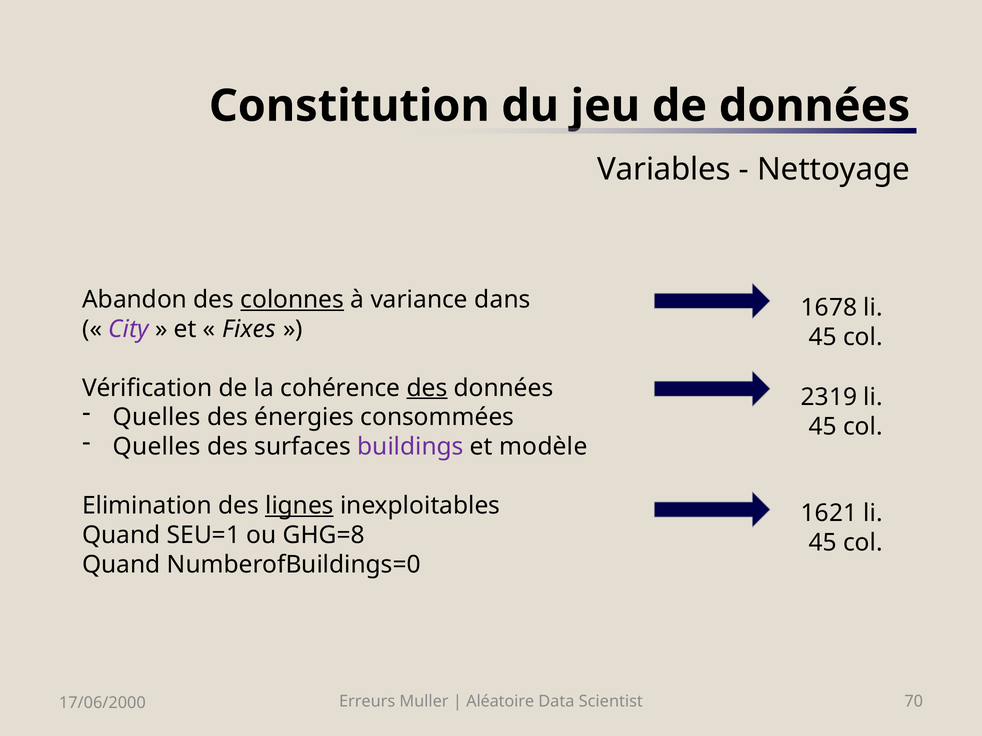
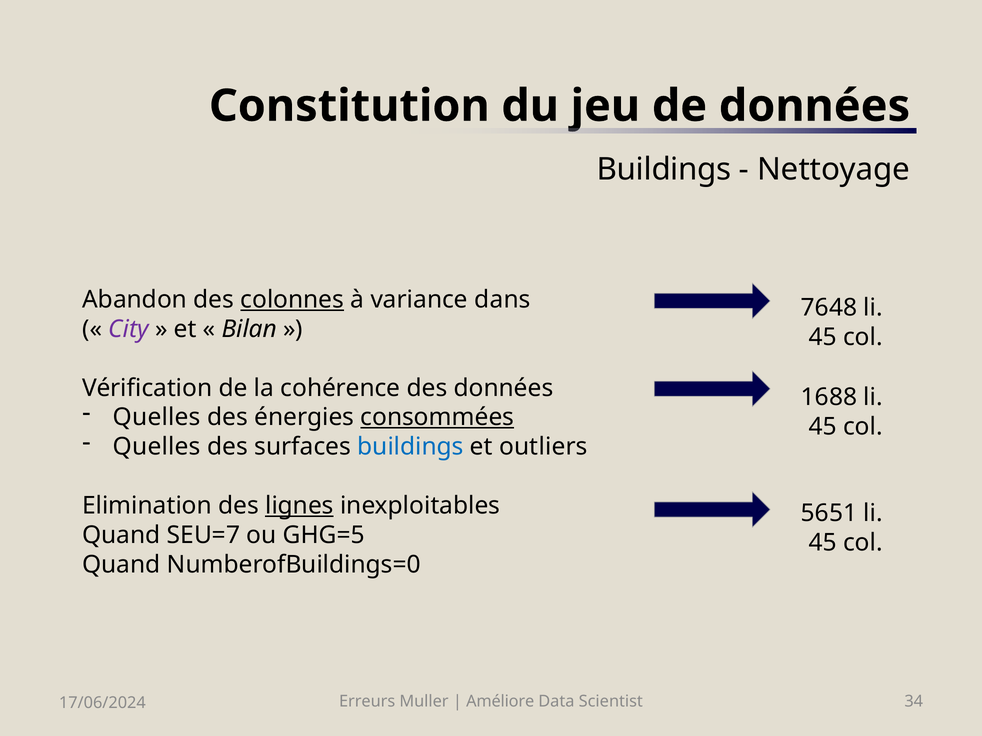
Variables: Variables -> Buildings (664, 170)
1678: 1678 -> 7648 (829, 308)
Fixes: Fixes -> Bilan (249, 329)
des underline: present -> none (427, 388)
2319: 2319 -> 1688 (829, 397)
consommées underline: none -> present (437, 418)
buildings colour: purple -> blue (410, 447)
modèle: modèle -> outliers (543, 447)
1621: 1621 -> 5651 (829, 513)
SEU=1: SEU=1 -> SEU=7 (203, 535)
GHG=8: GHG=8 -> GHG=5 (324, 535)
Aléatoire: Aléatoire -> Améliore (500, 702)
70: 70 -> 34 (914, 702)
17/06/2000: 17/06/2000 -> 17/06/2024 (102, 703)
